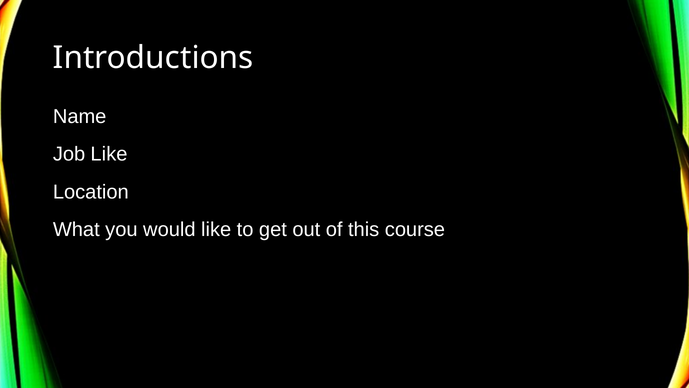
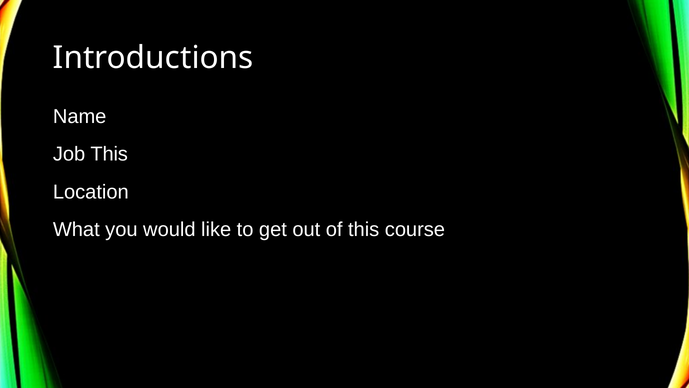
Job Like: Like -> This (109, 154)
